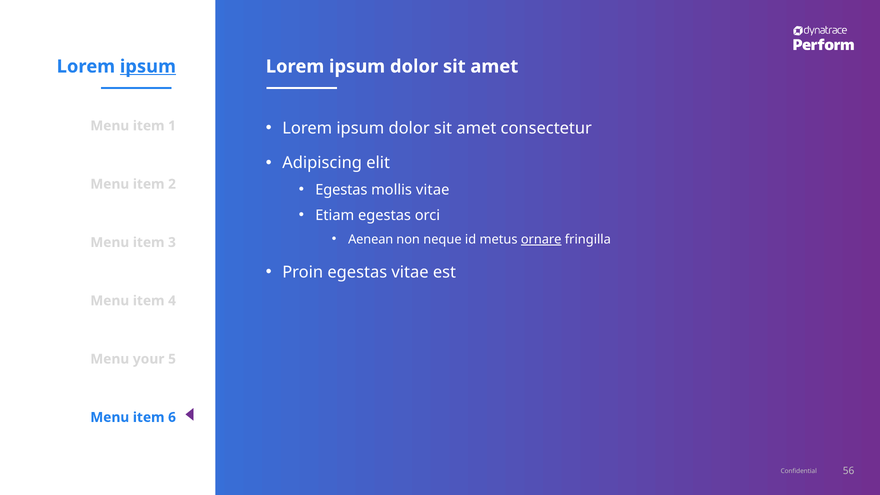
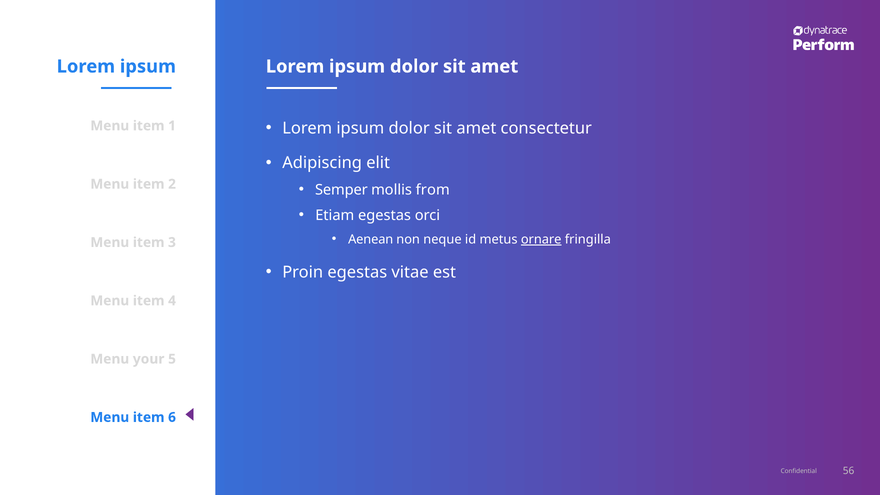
ipsum underline: present -> none (148, 66)
Egestas: Egestas -> Semper (341, 190)
mollis vitae: vitae -> from (433, 190)
